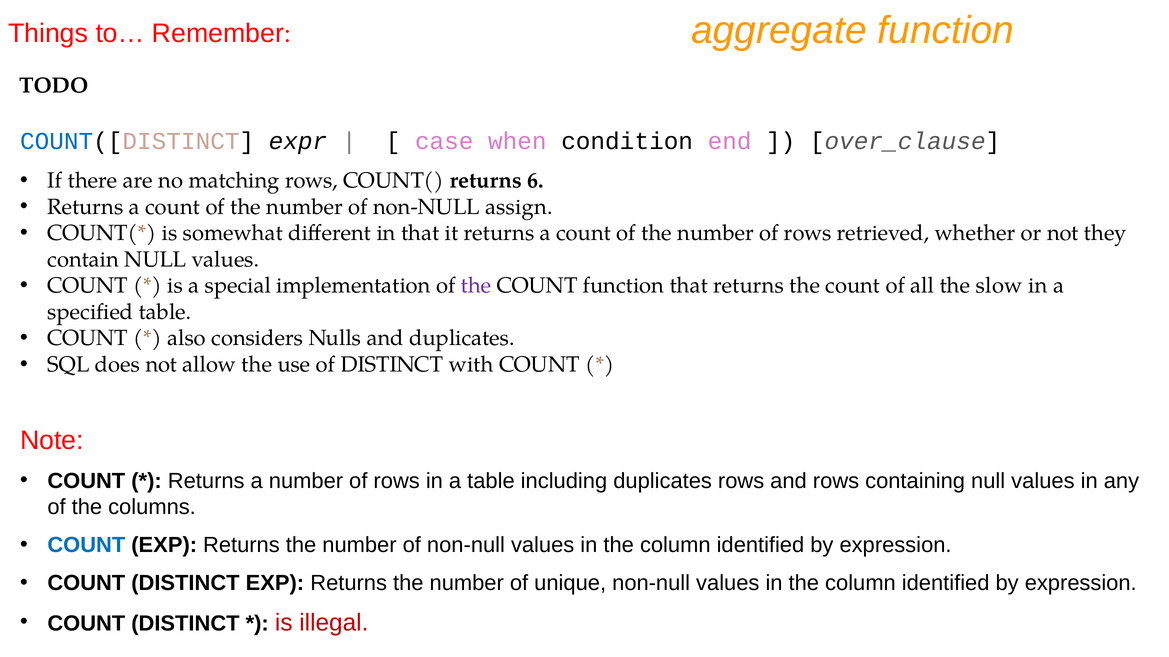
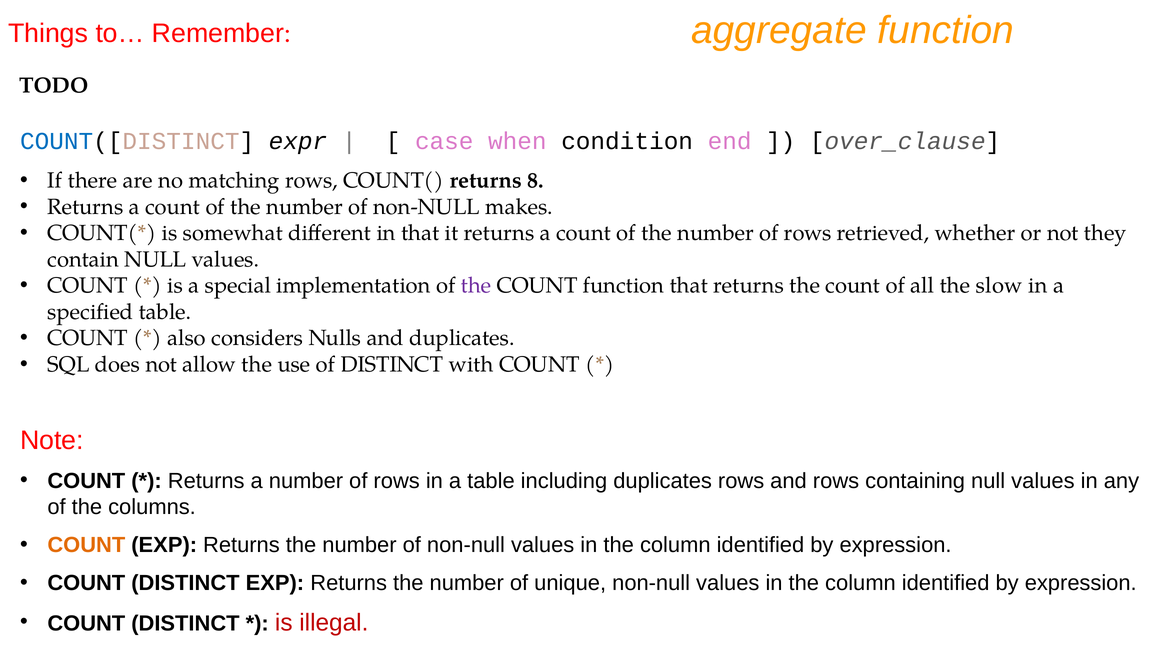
6: 6 -> 8 (536, 181)
assign: assign -> makes (519, 207)
COUNT colour: blue -> orange (86, 546)
